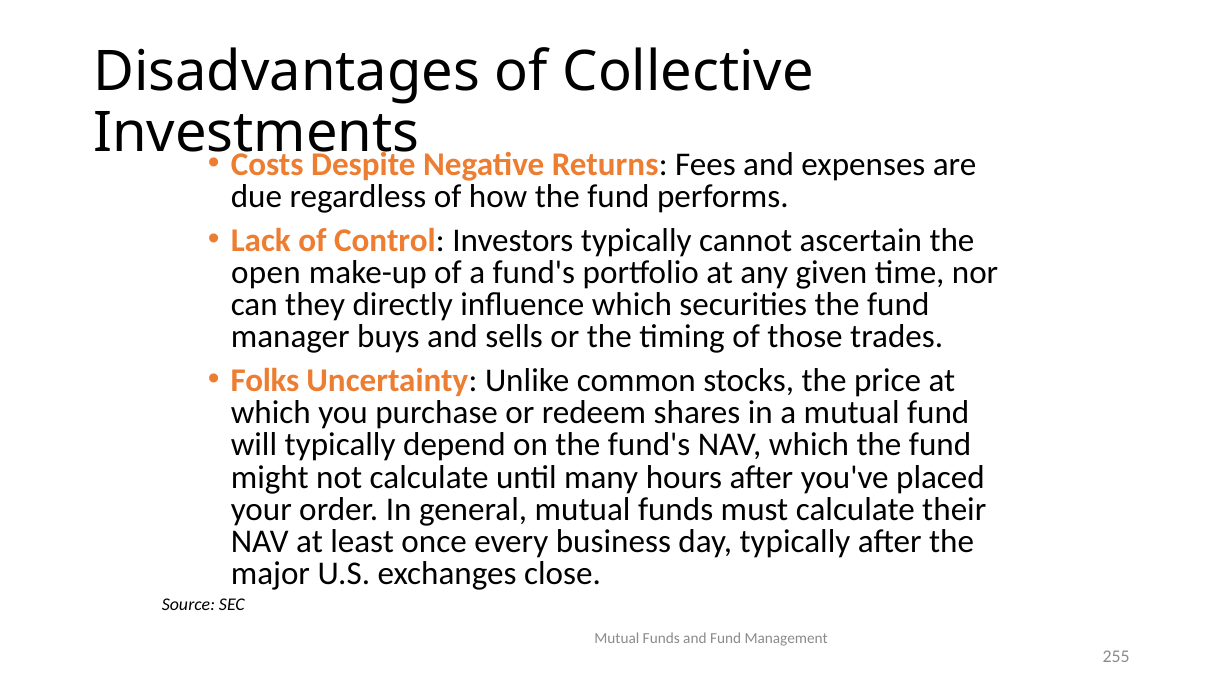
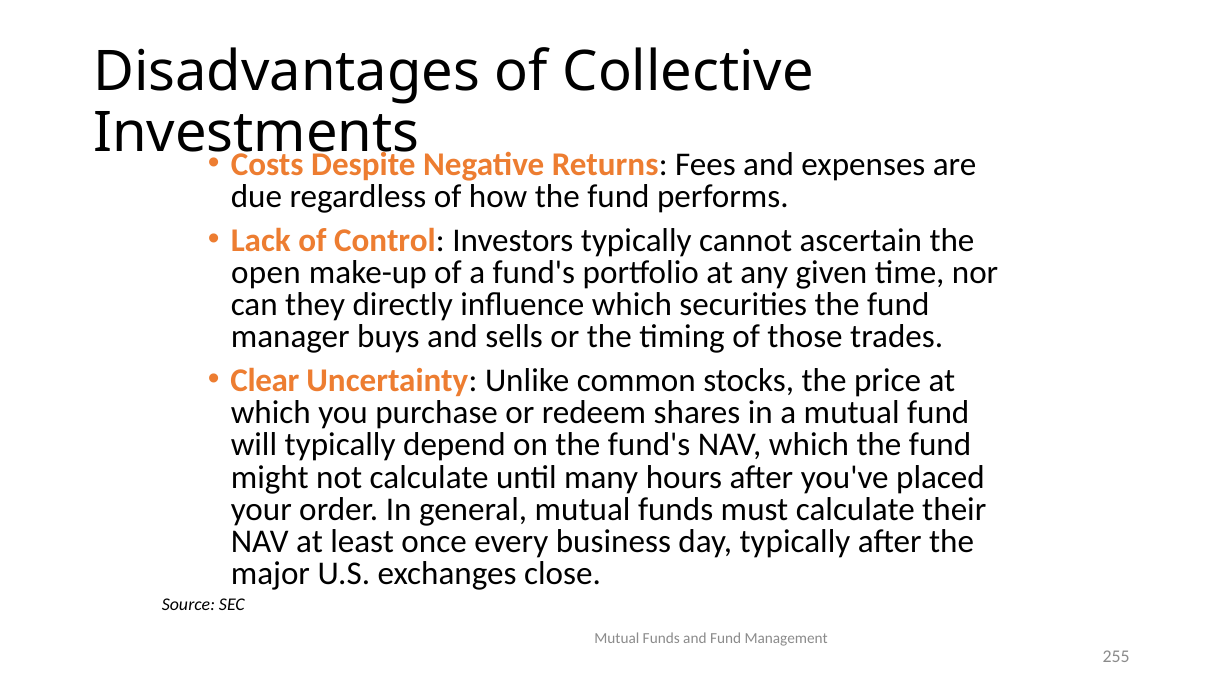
Folks: Folks -> Clear (265, 381)
